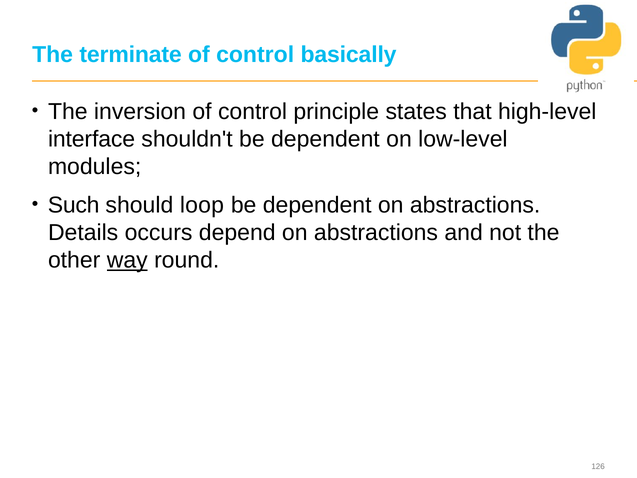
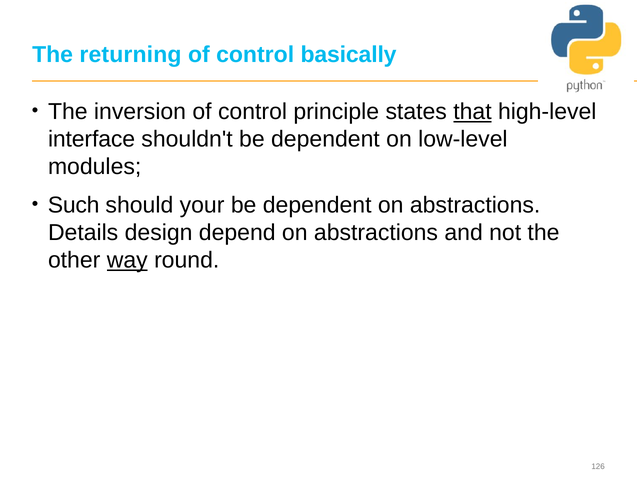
terminate: terminate -> returning (130, 54)
that underline: none -> present (472, 112)
loop: loop -> your (202, 205)
occurs: occurs -> design (159, 233)
